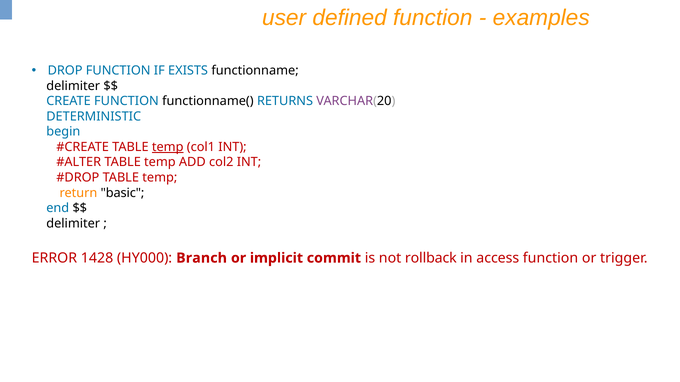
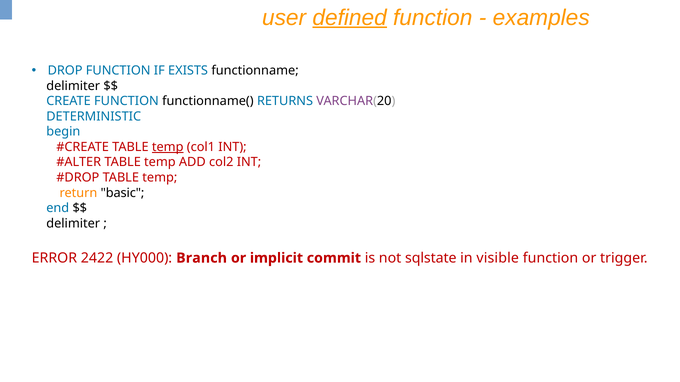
defined underline: none -> present (350, 18)
1428: 1428 -> 2422 (97, 258)
rollback: rollback -> sqlstate (431, 258)
access: access -> visible (498, 258)
